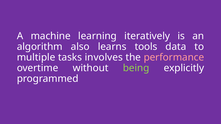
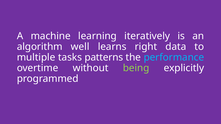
also: also -> well (80, 47)
tools: tools -> right (146, 47)
involves: involves -> patterns (104, 57)
performance colour: pink -> light blue (174, 57)
